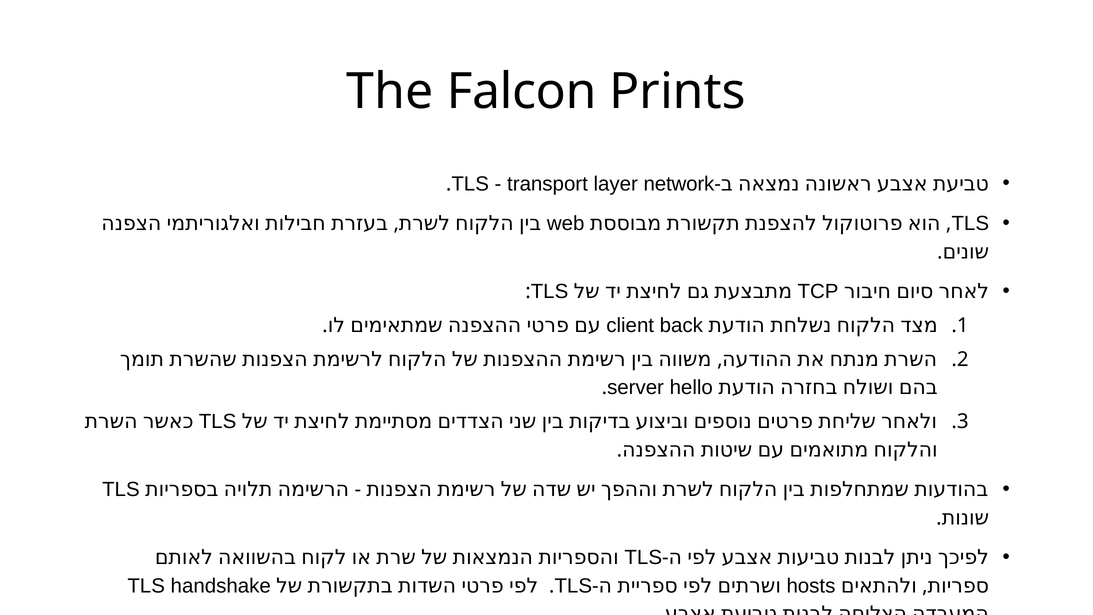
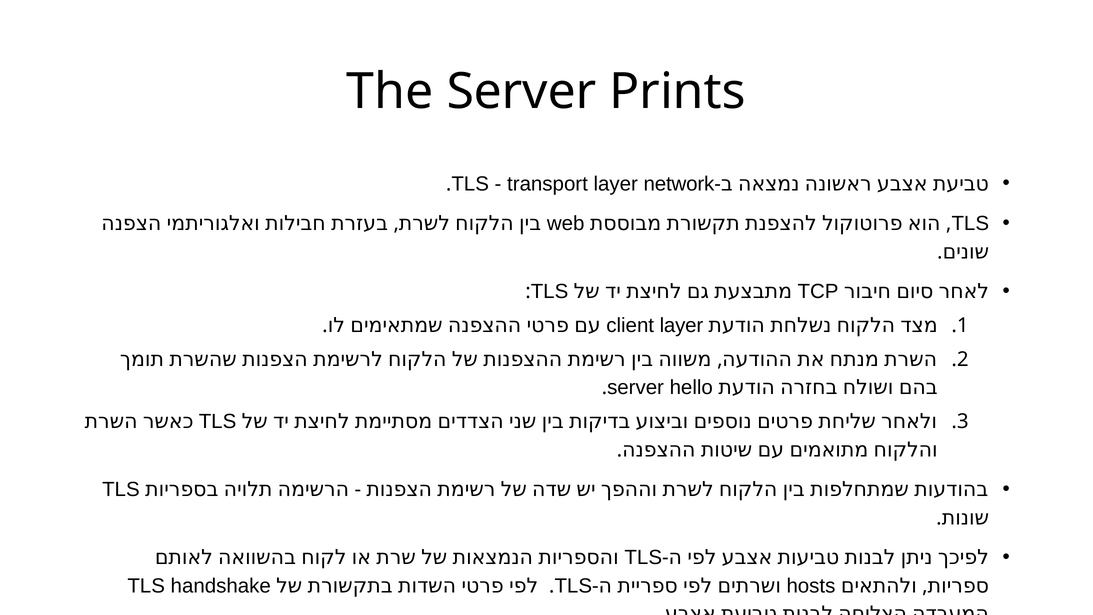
The Falcon: Falcon -> Server (521, 92)
client back: back -> layer (681, 325)
